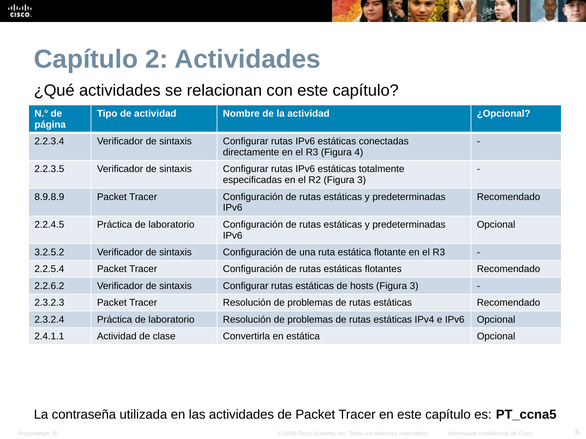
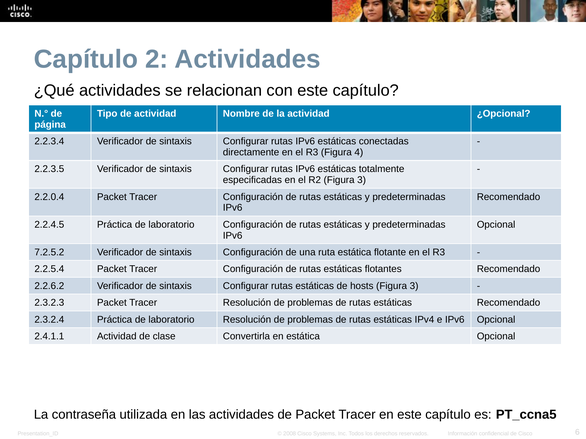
8.9.8.9: 8.9.8.9 -> 2.2.0.4 (49, 197)
3.2.5.2: 3.2.5.2 -> 7.2.5.2 (49, 253)
